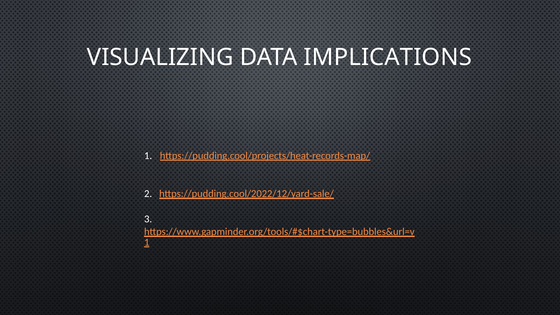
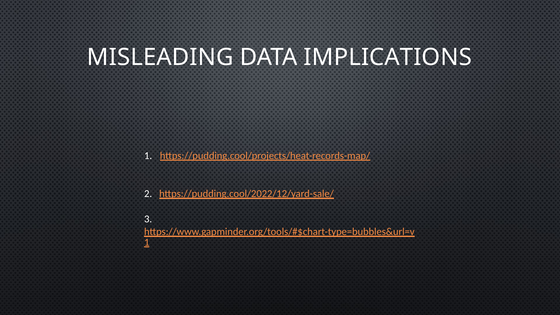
VISUALIZING: VISUALIZING -> MISLEADING (160, 57)
